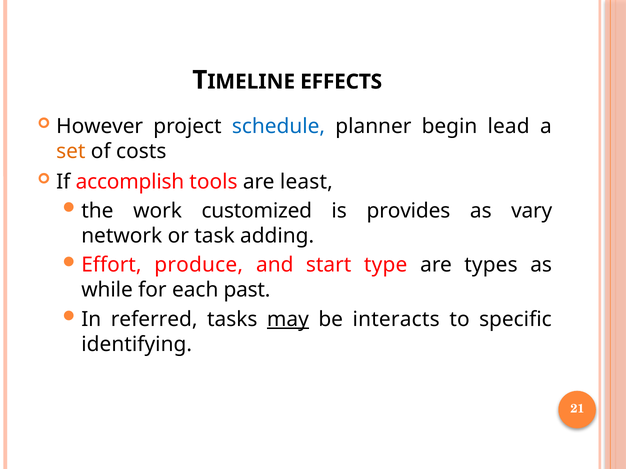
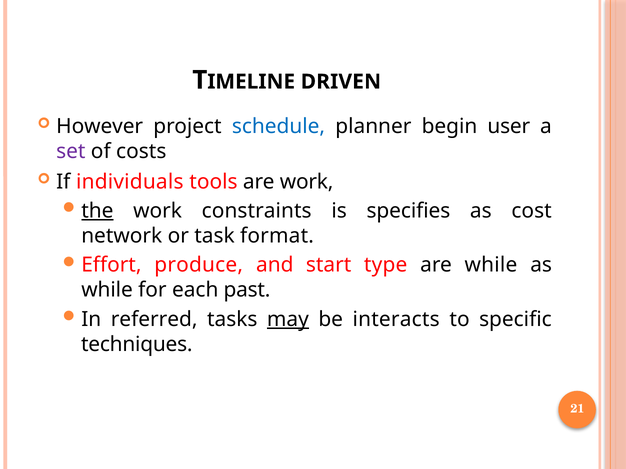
EFFECTS: EFFECTS -> DRIVEN (341, 82)
lead: lead -> user (509, 127)
set colour: orange -> purple (71, 152)
accomplish: accomplish -> individuals (130, 182)
are least: least -> work (307, 182)
the underline: none -> present (97, 211)
customized: customized -> constraints (257, 211)
provides: provides -> specifies (408, 211)
vary: vary -> cost (532, 211)
adding: adding -> format (277, 236)
are types: types -> while (491, 265)
identifying: identifying -> techniques (137, 345)
